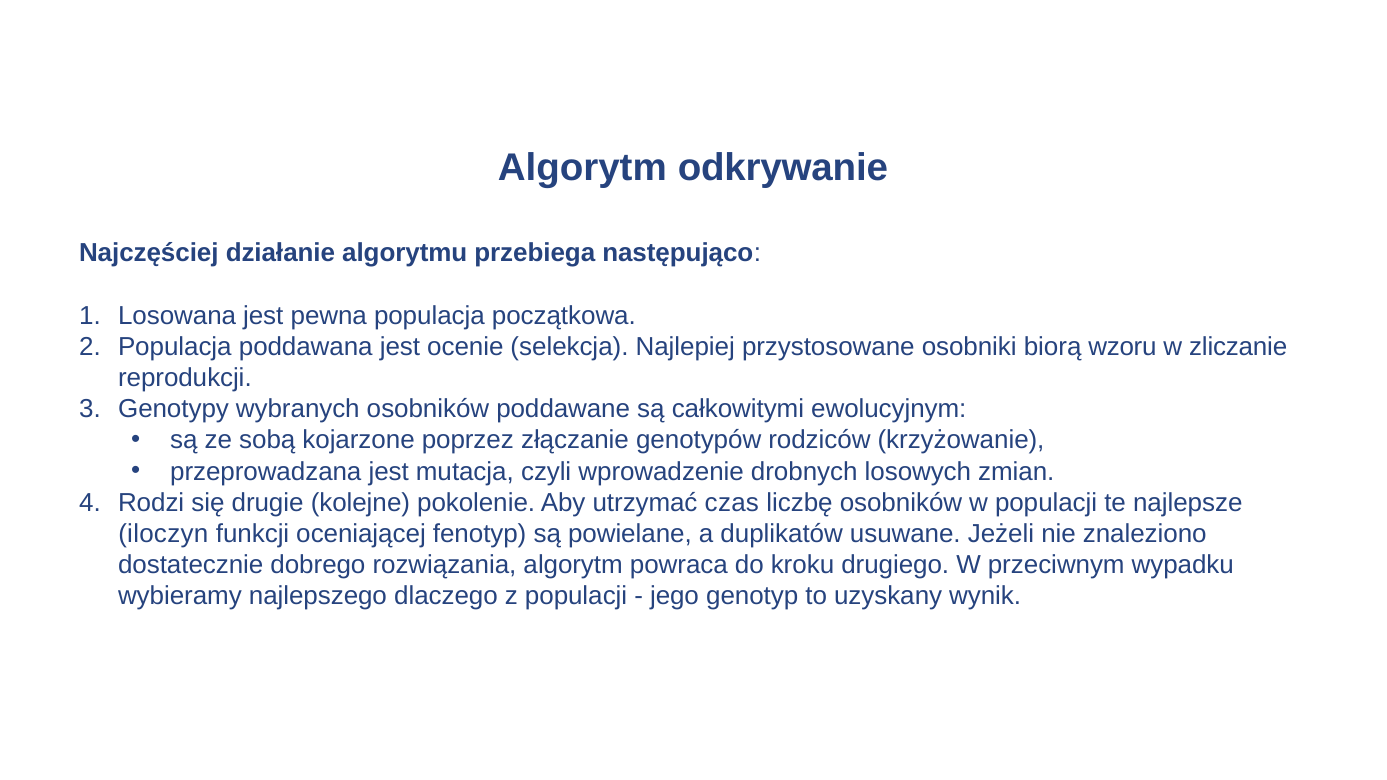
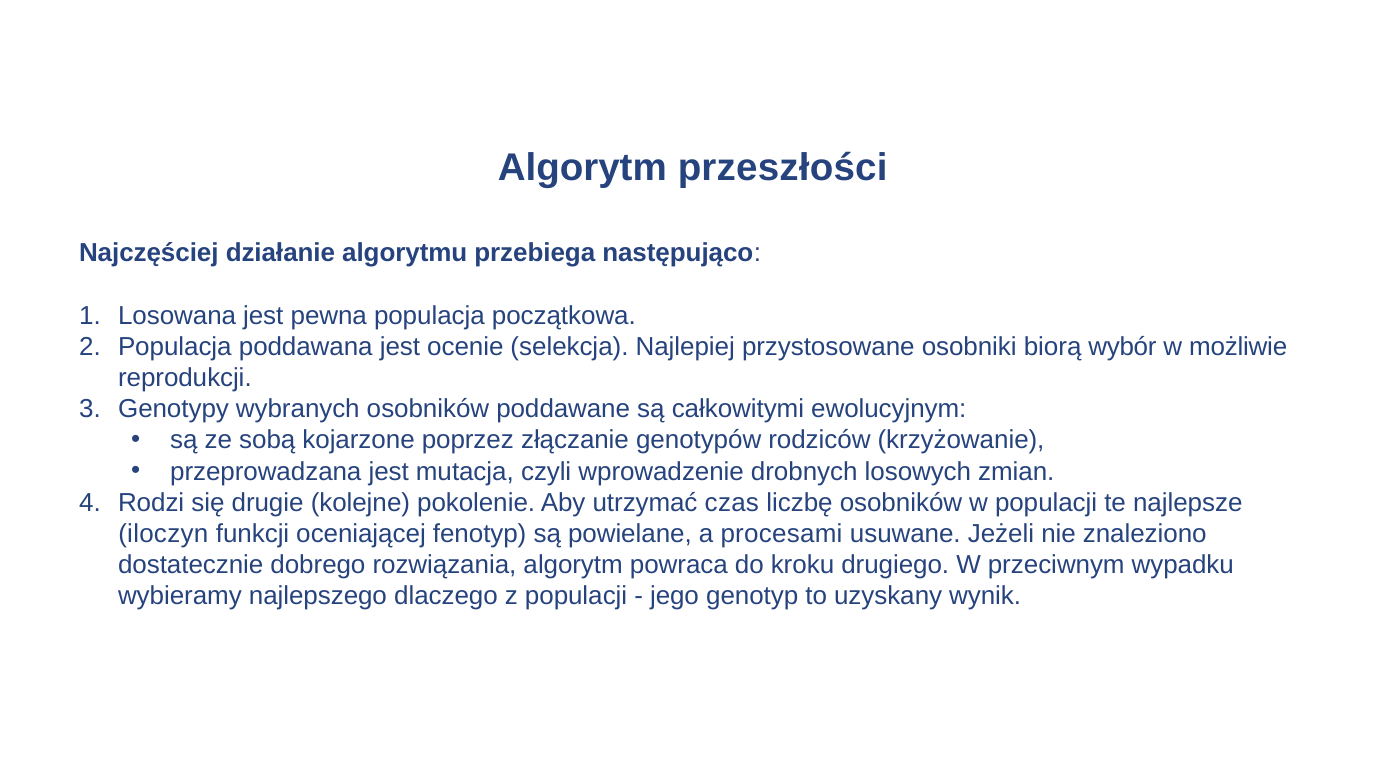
odkrywanie: odkrywanie -> przeszłości (783, 168)
wzoru: wzoru -> wybór (1122, 347)
zliczanie: zliczanie -> możliwie (1238, 347)
duplikatów: duplikatów -> procesami (782, 534)
